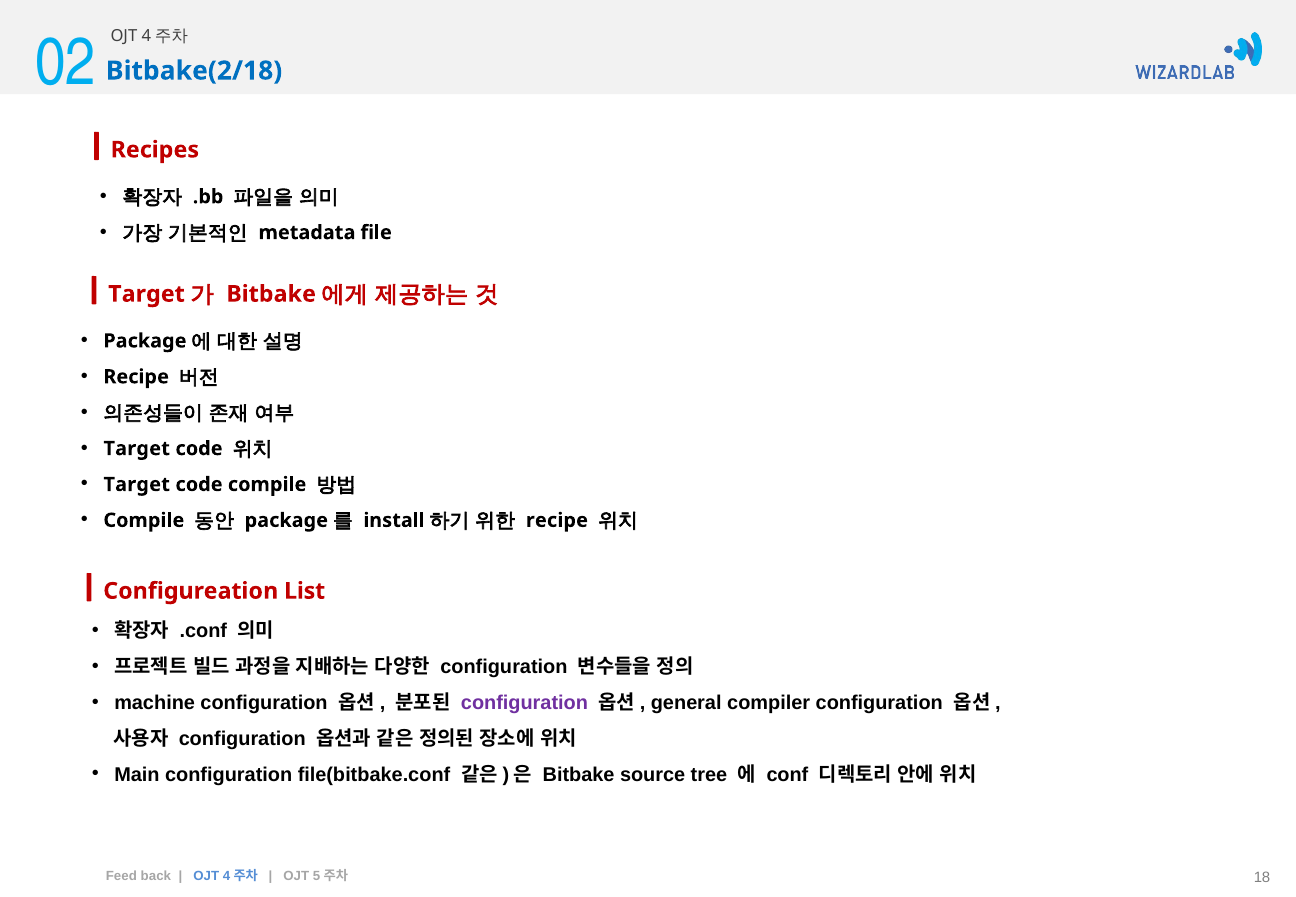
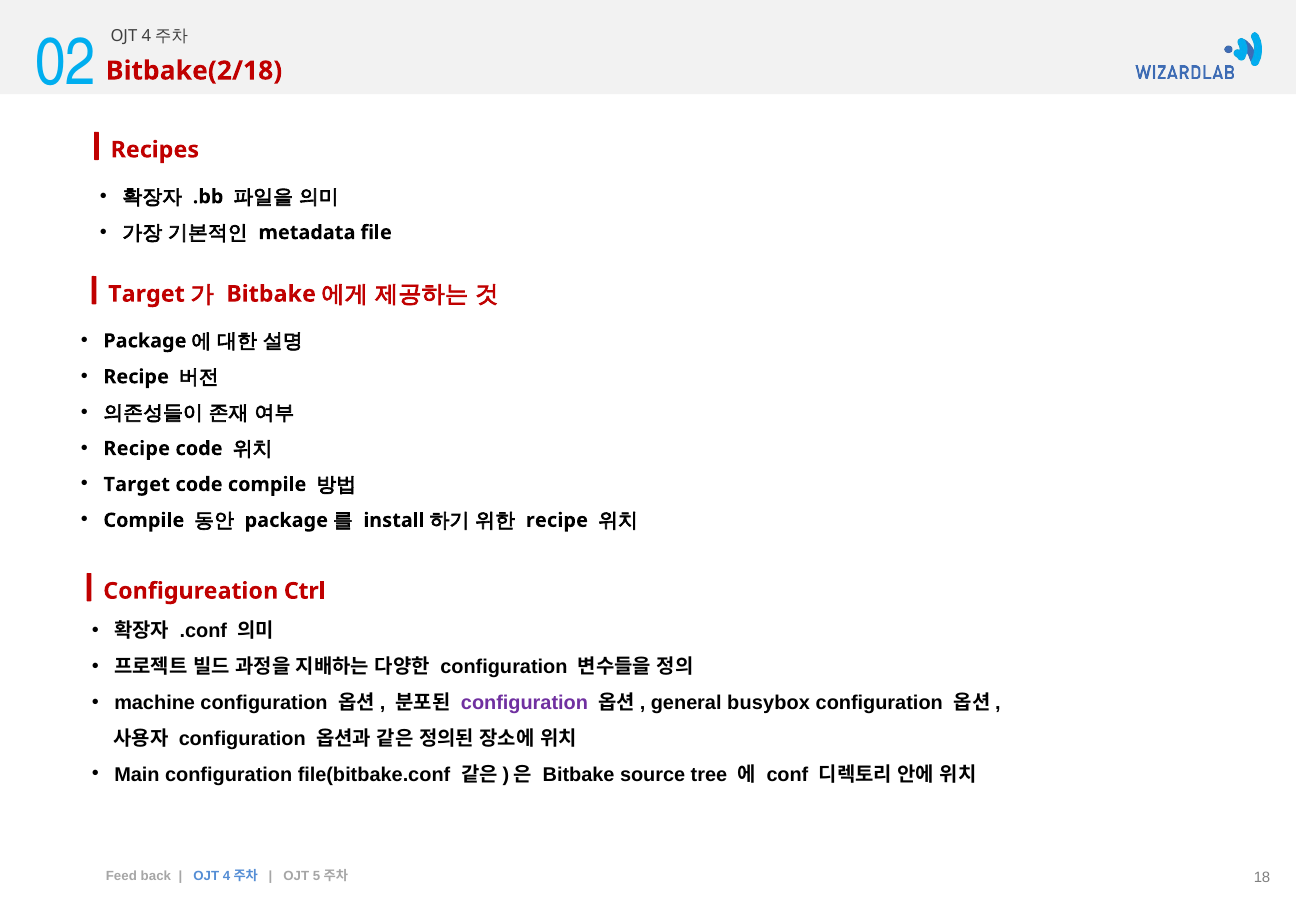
Bitbake(2/18 colour: blue -> red (194, 71)
Target: Target -> Recipe (137, 449)
List: List -> Ctrl (305, 591)
compiler: compiler -> busybox (769, 703)
